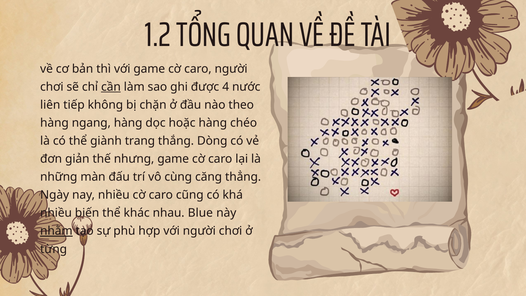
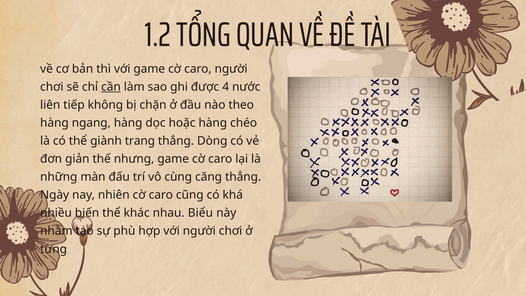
nay nhiều: nhiều -> nhiên (114, 195)
Blue: Blue -> Biểu (200, 213)
nhằm underline: present -> none (56, 231)
